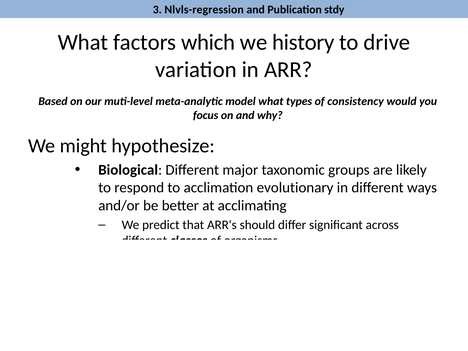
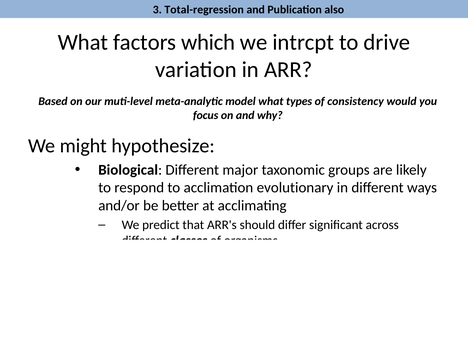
Nlvls-regression: Nlvls-regression -> Total-regression (204, 10)
stdy: stdy -> also (334, 10)
history: history -> intrcpt (303, 42)
